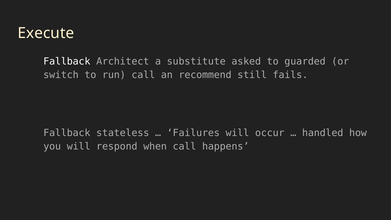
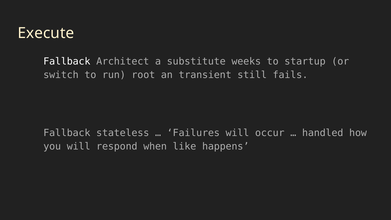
asked: asked -> weeks (246, 61)
guarded: guarded -> startup (305, 61)
run call: call -> root (143, 75)
recommend: recommend -> transient (205, 75)
when call: call -> like (184, 146)
